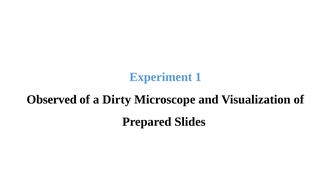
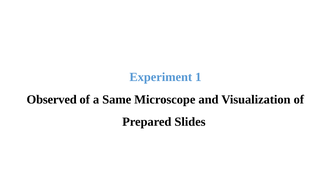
Dirty: Dirty -> Same (117, 100)
